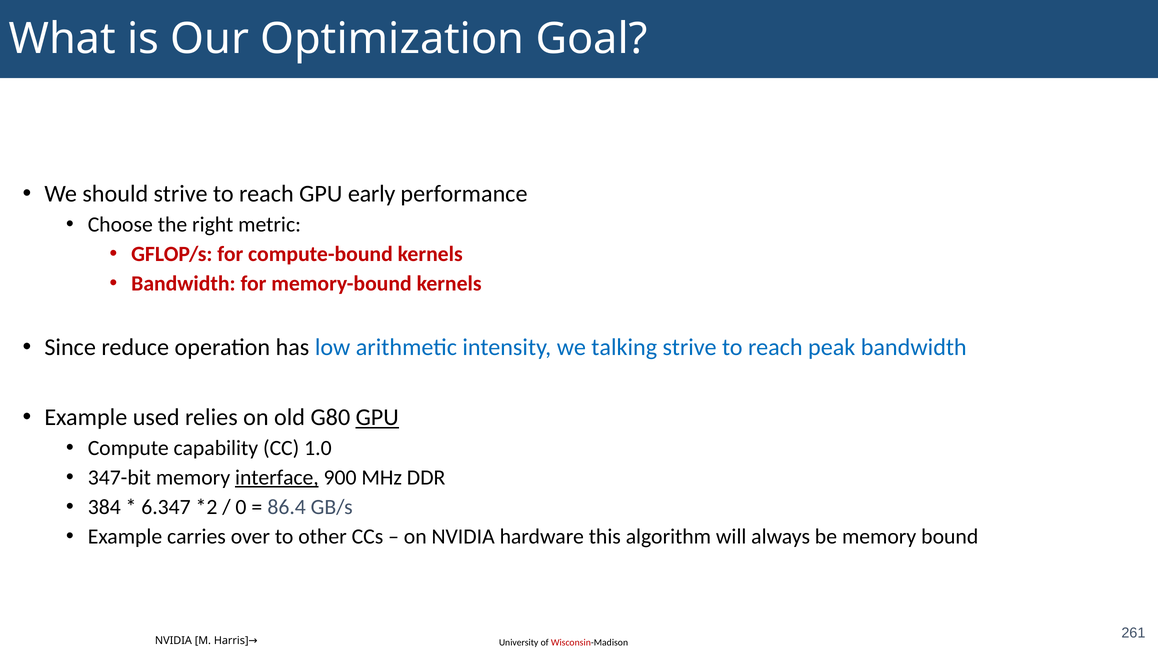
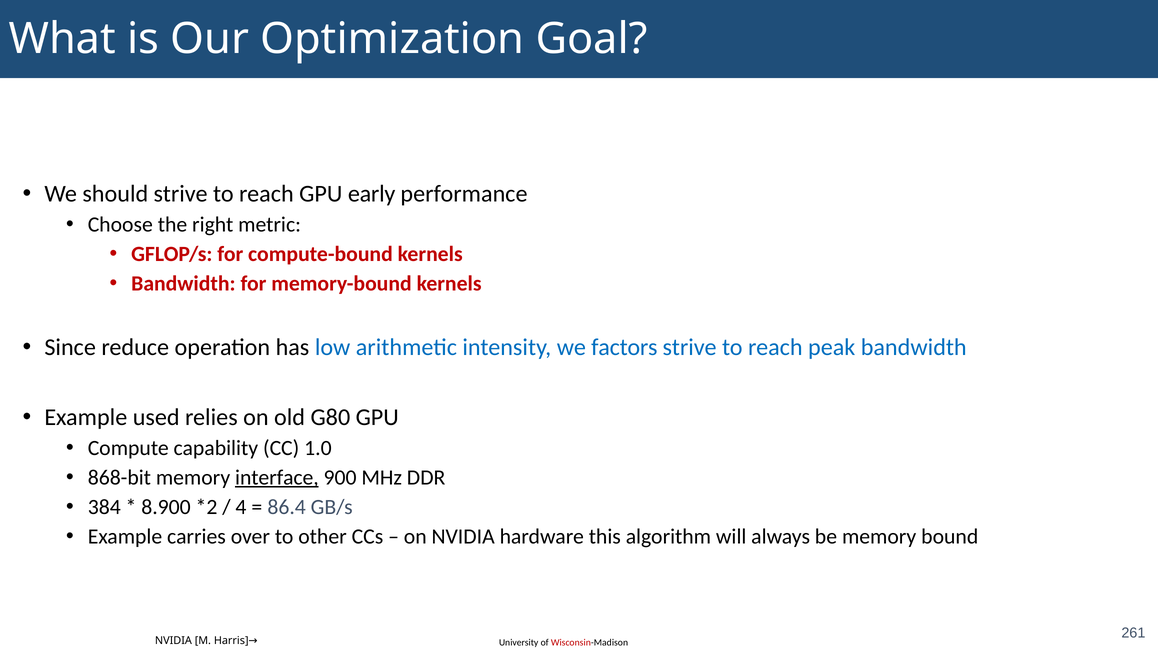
talking: talking -> factors (624, 347)
GPU underline: present -> none (377, 418)
347-bit: 347-bit -> 868-bit (119, 478)
6.347: 6.347 -> 8.900 (166, 507)
0: 0 -> 4 (241, 507)
